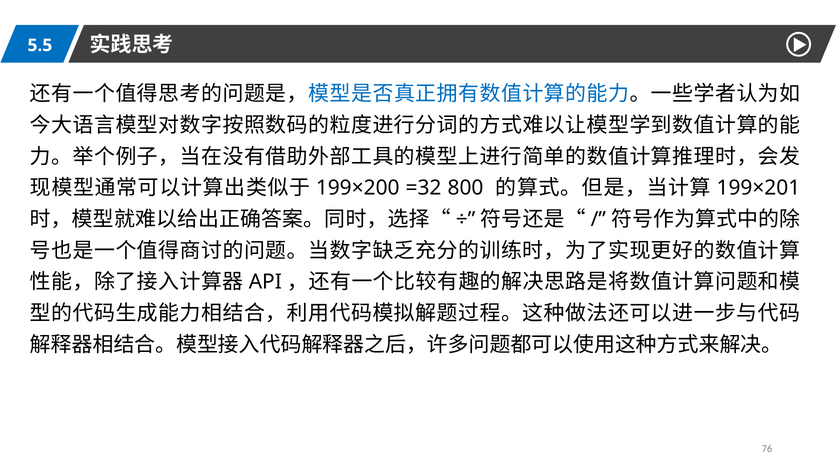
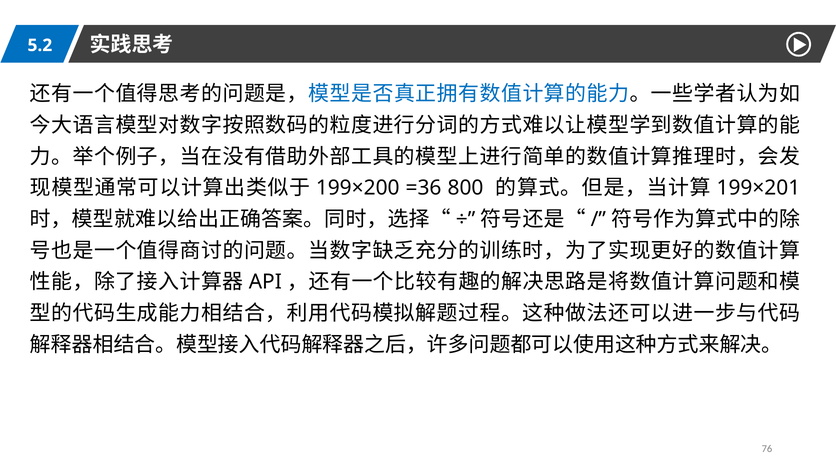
5.5: 5.5 -> 5.2 (40, 45)
=32: =32 -> =36 (424, 188)
